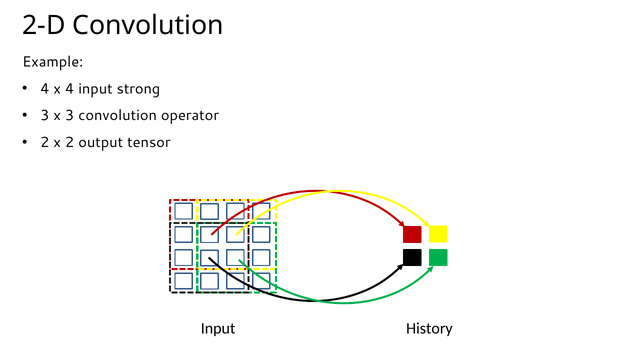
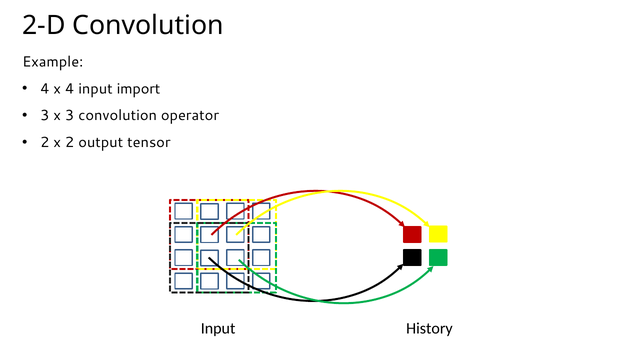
strong: strong -> import (139, 89)
